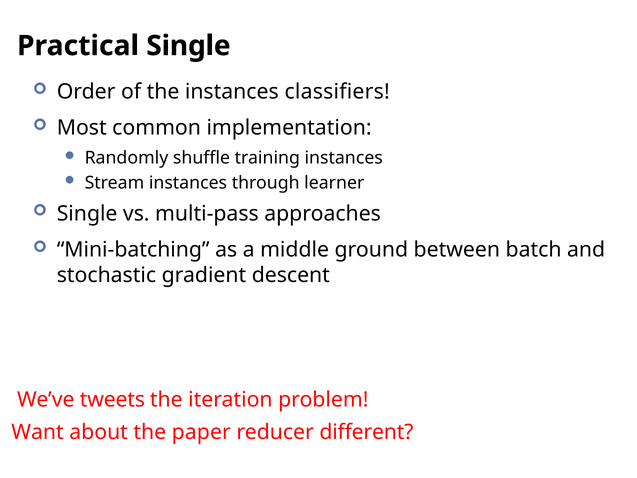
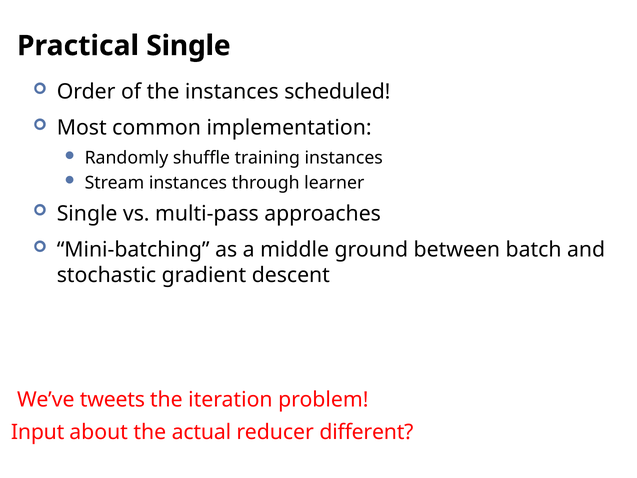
classifiers: classifiers -> scheduled (337, 92)
Want: Want -> Input (38, 432)
paper: paper -> actual (201, 432)
